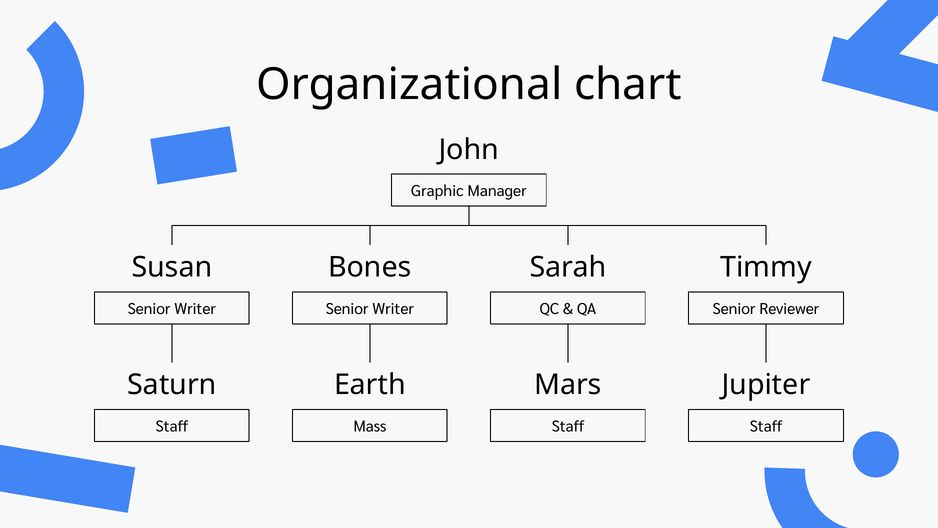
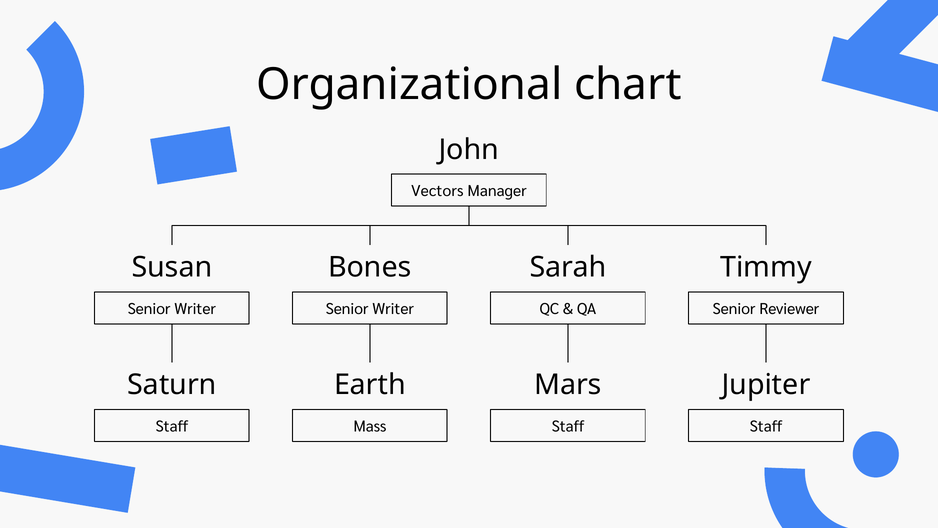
Graphic: Graphic -> Vectors (437, 191)
